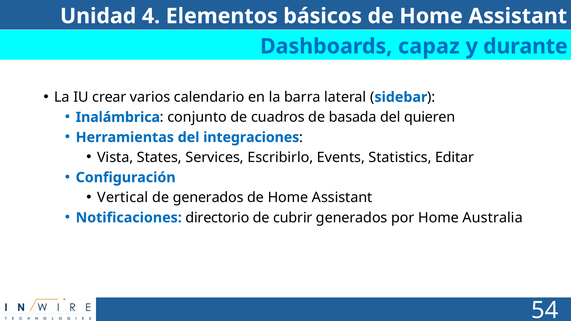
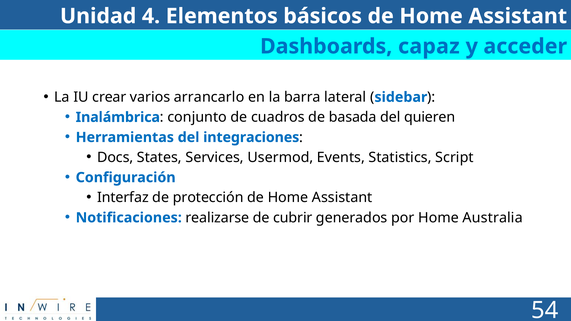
durante: durante -> acceder (525, 46)
calendario: calendario -> arrancarlo (209, 97)
Vista: Vista -> Docs (115, 157)
Escribirlo: Escribirlo -> Usermod (280, 157)
Editar: Editar -> Script (454, 157)
Vertical: Vertical -> Interfaz (123, 198)
de generados: generados -> protección (208, 198)
directorio: directorio -> realizarse (217, 218)
